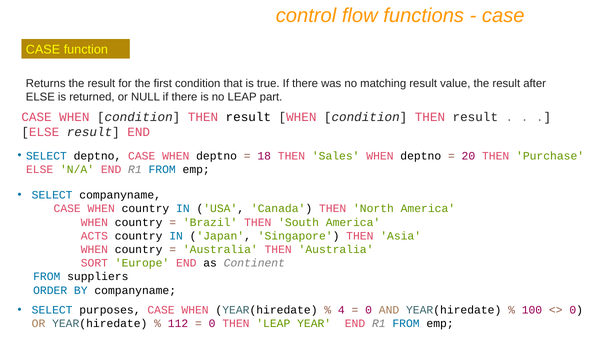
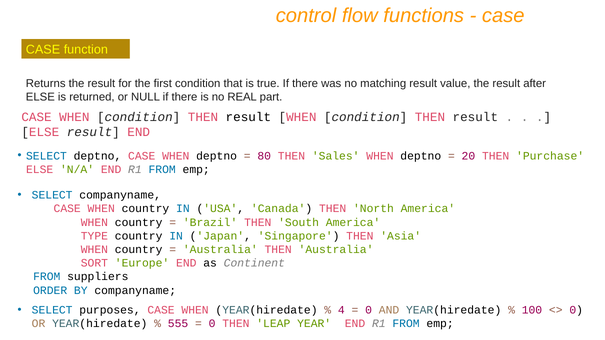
no LEAP: LEAP -> REAL (242, 97)
18: 18 -> 80 (264, 156)
ACTS: ACTS -> TYPE (94, 236)
112: 112 -> 555 (178, 324)
